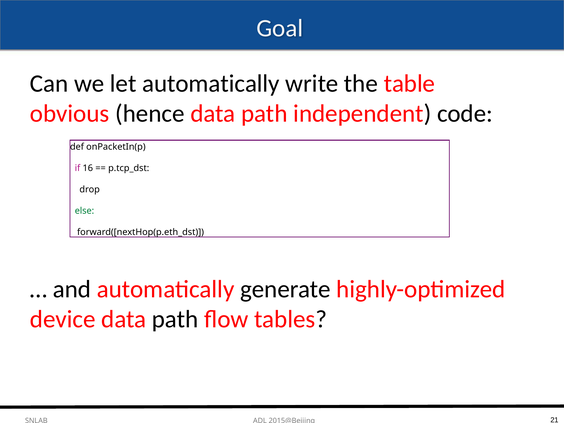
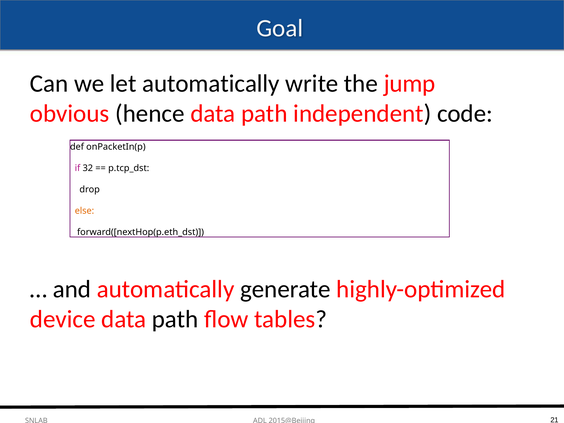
table: table -> jump (410, 84)
16: 16 -> 32 (88, 168)
else colour: green -> orange (84, 211)
